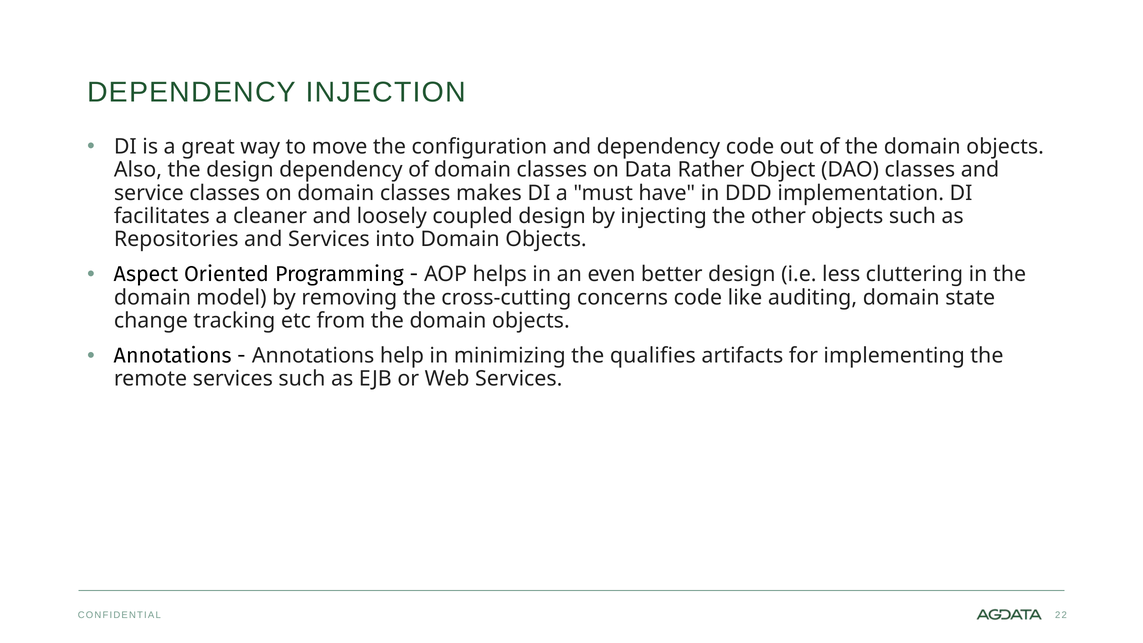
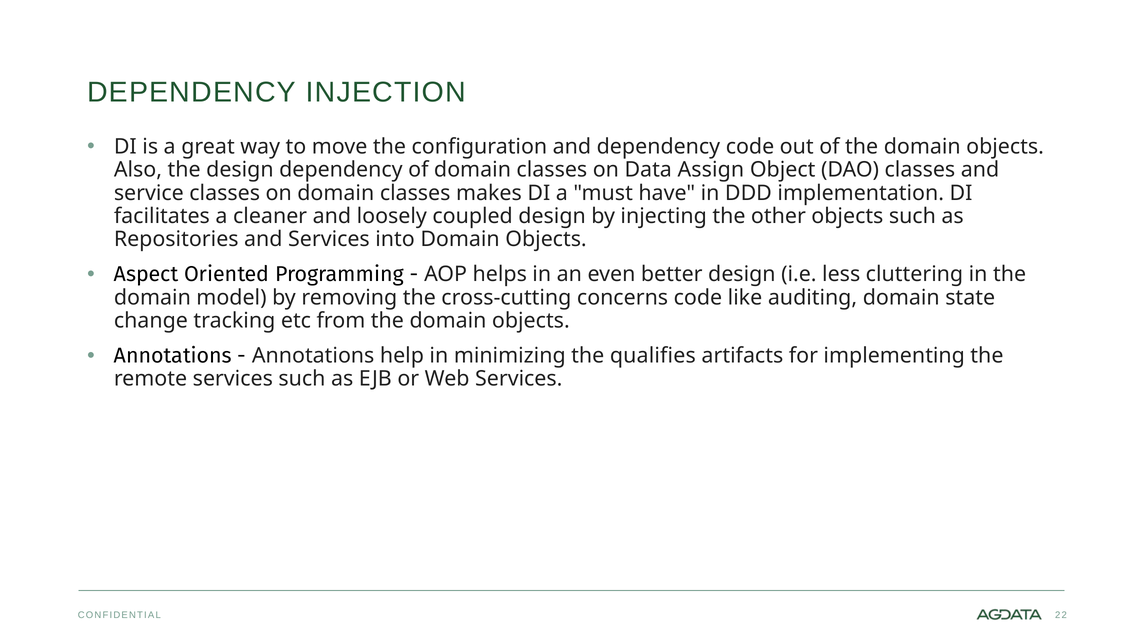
Rather: Rather -> Assign (711, 170)
